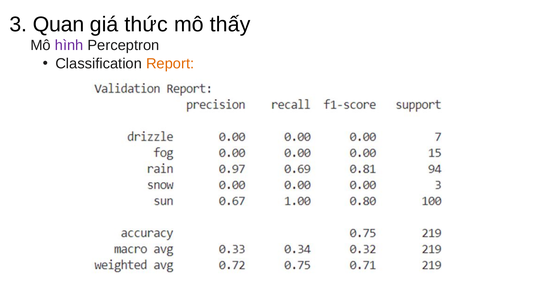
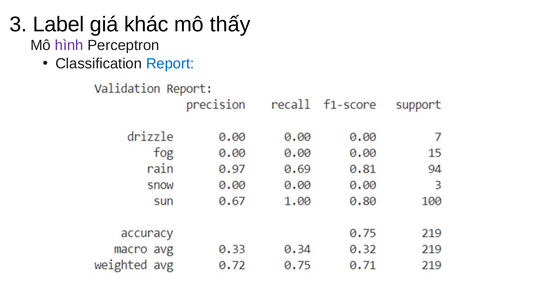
Quan: Quan -> Label (59, 24)
thức: thức -> khác (146, 24)
Report colour: orange -> blue (170, 64)
